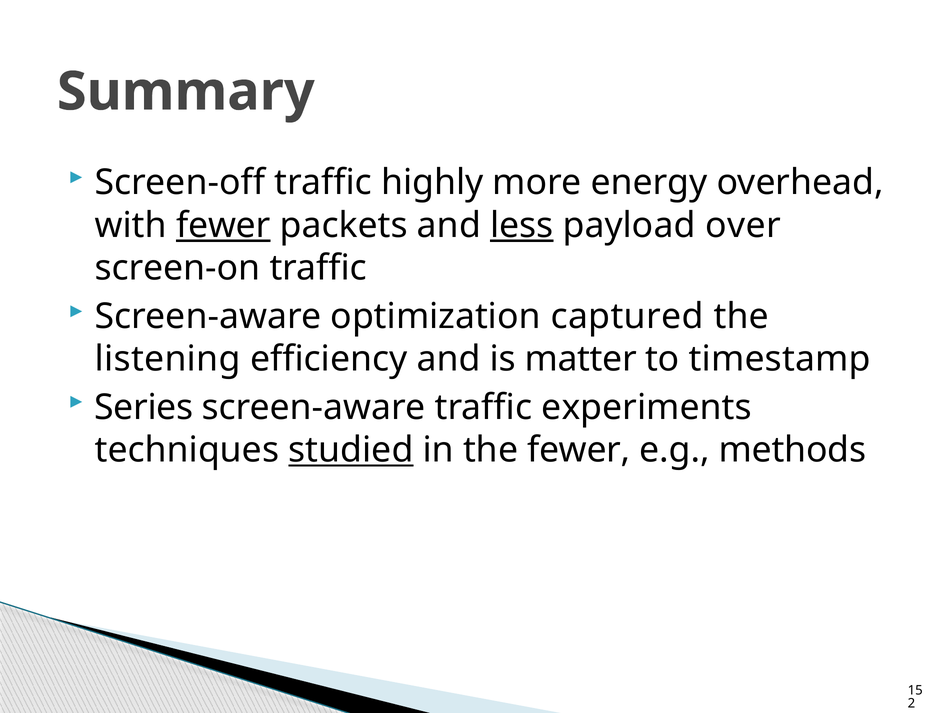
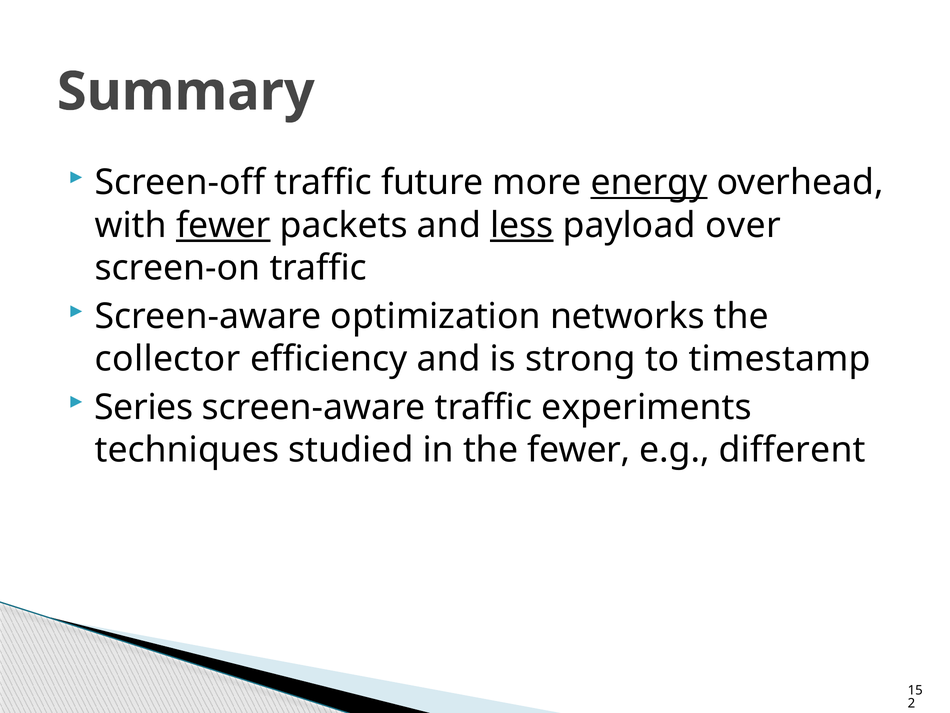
highly: highly -> future (432, 182)
energy underline: none -> present (649, 182)
captured: captured -> networks (627, 316)
listening: listening -> collector (168, 359)
matter: matter -> strong (581, 359)
studied underline: present -> none (351, 450)
methods: methods -> different (792, 450)
